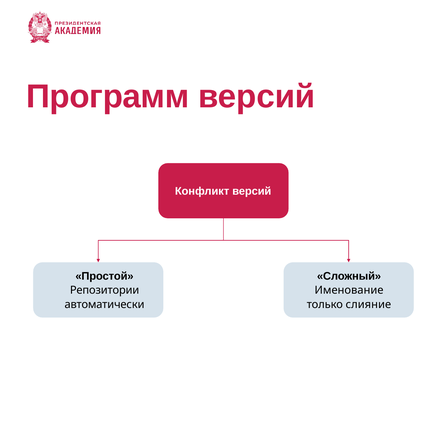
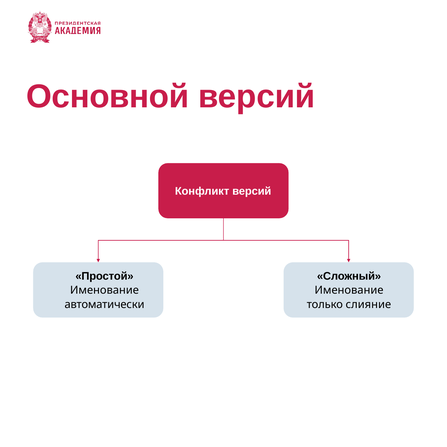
Программ: Программ -> Основной (108, 97)
Репозитории: Репозитории -> Именование (104, 290)
